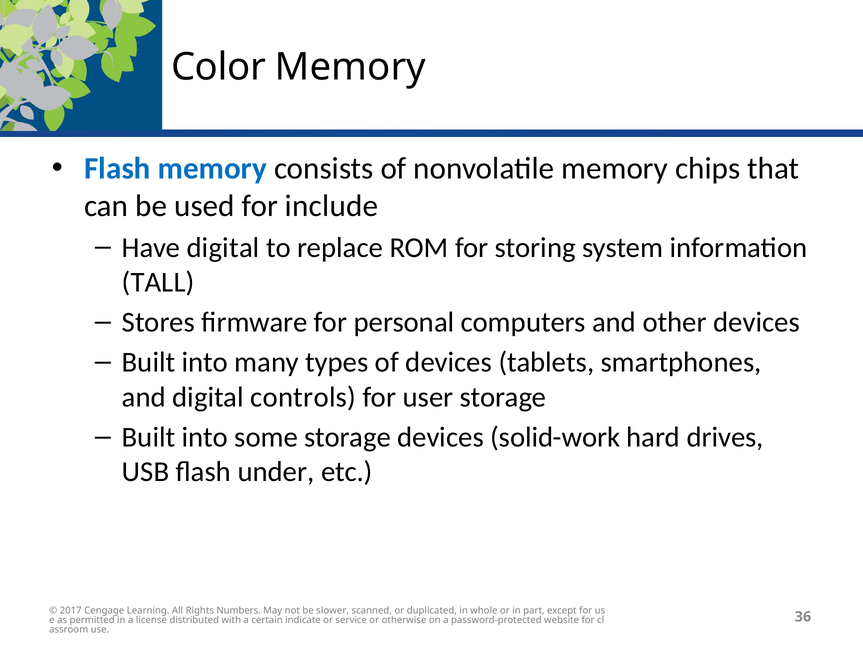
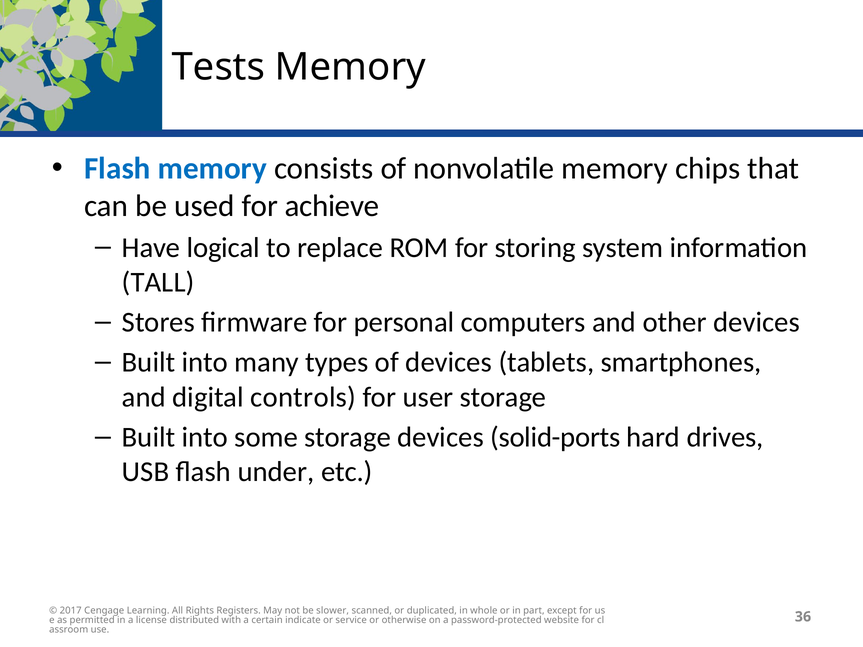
Color: Color -> Tests (218, 67)
include: include -> achieve (332, 206)
Have digital: digital -> logical (223, 248)
solid-work: solid-work -> solid-ports (555, 437)
Numbers: Numbers -> Registers (239, 611)
